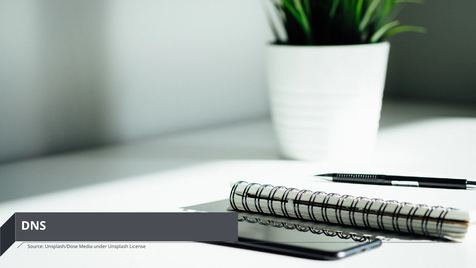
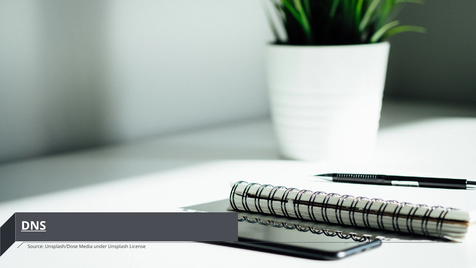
DNS underline: none -> present (34, 226)
